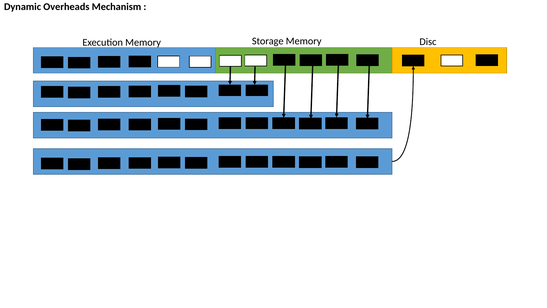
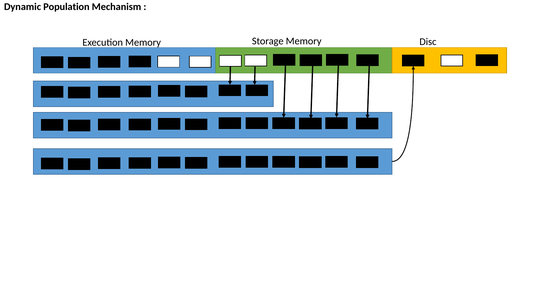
Overheads: Overheads -> Population (66, 7)
